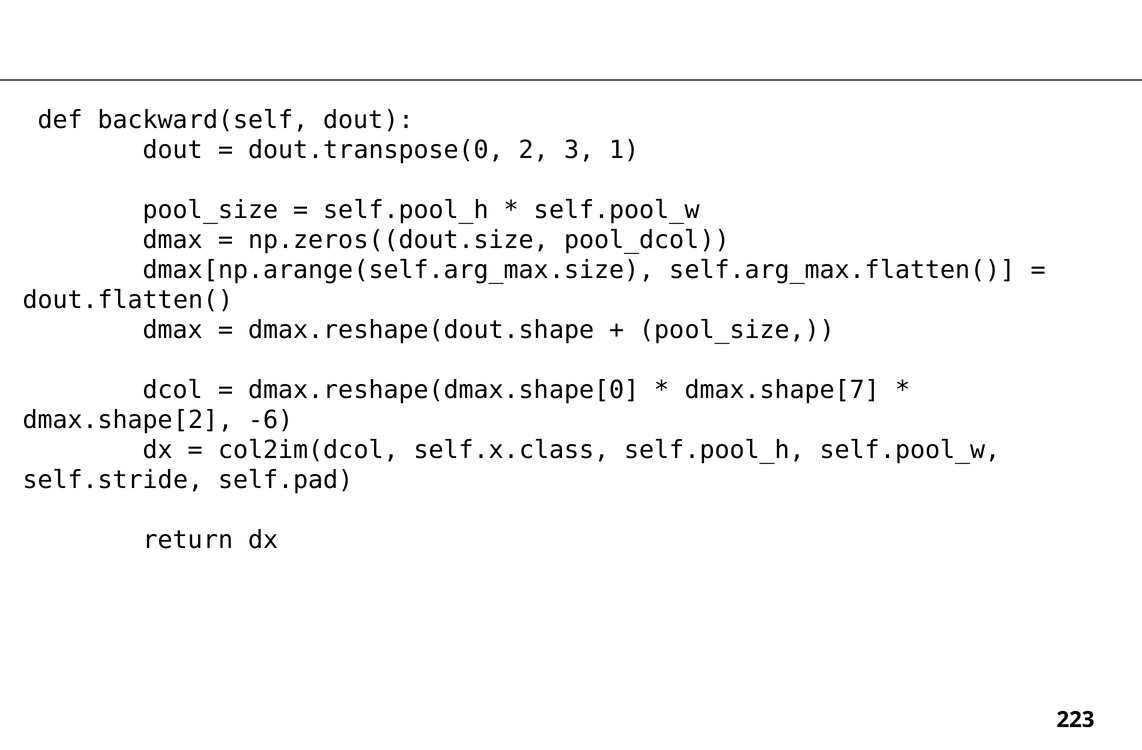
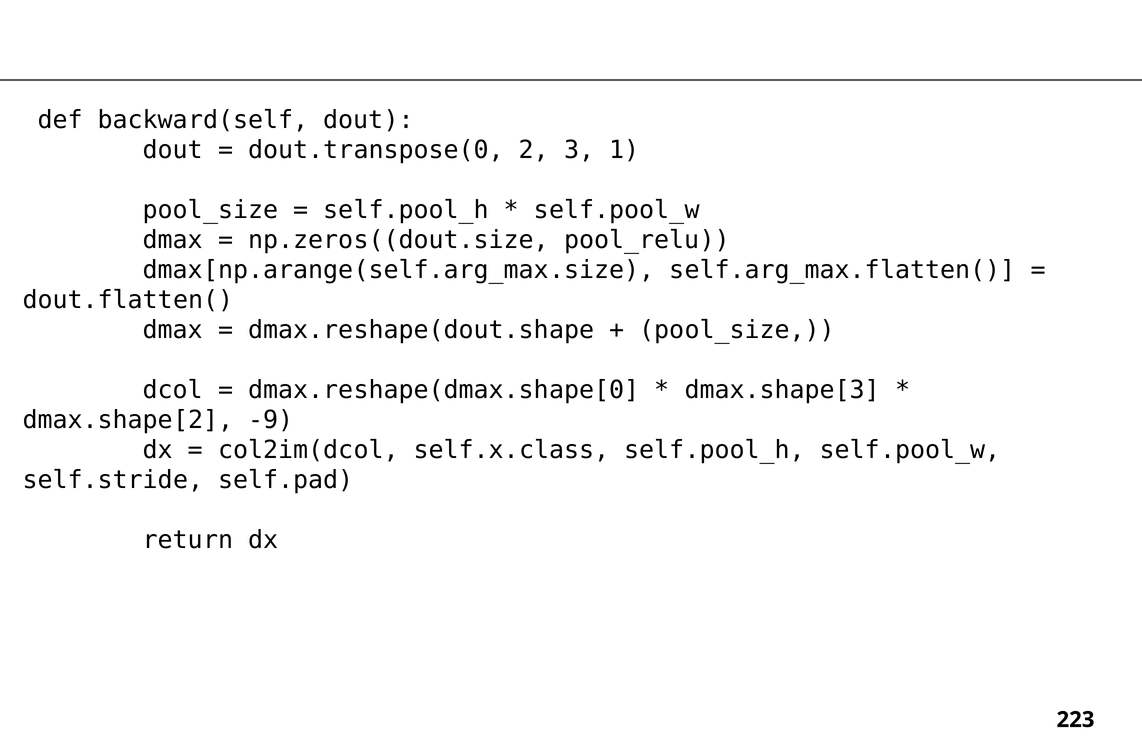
pool_dcol: pool_dcol -> pool_relu (647, 240)
dmax.shape[7: dmax.shape[7 -> dmax.shape[3 (782, 390)
-6: -6 -> -9 (271, 420)
